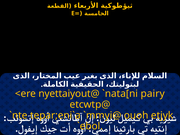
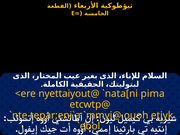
pairy: pairy -> pima (153, 94)
